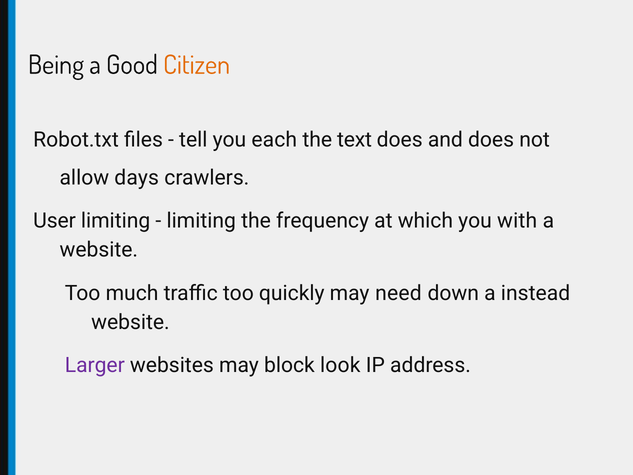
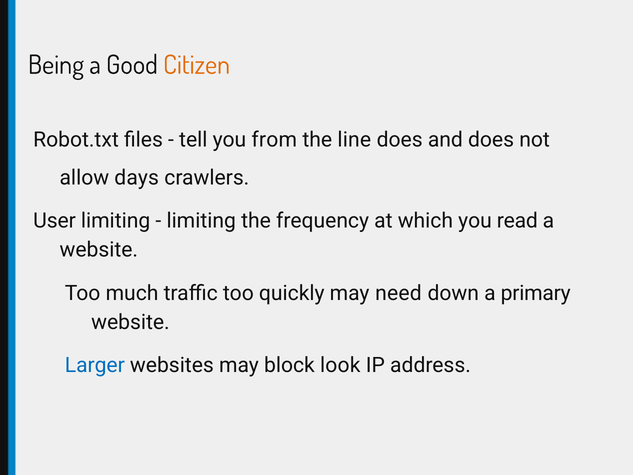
each: each -> from (274, 139)
text: text -> line (354, 139)
with: with -> read (517, 221)
instead: instead -> primary (536, 293)
Larger colour: purple -> blue (95, 365)
